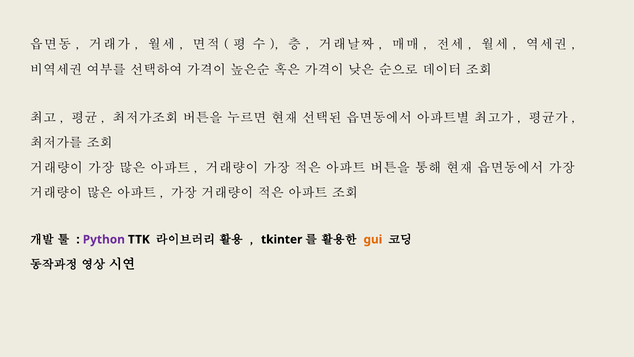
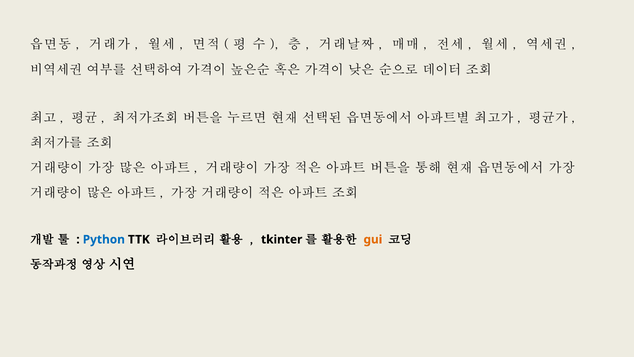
Python colour: purple -> blue (104, 239)
